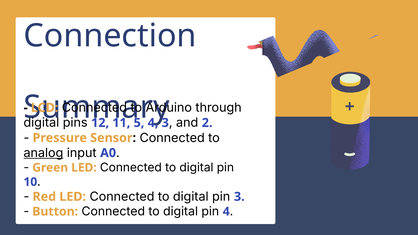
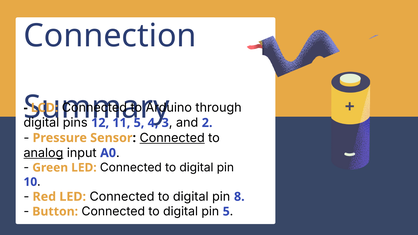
Connected underline: none -> present (172, 138)
pin 3: 3 -> 8 (239, 197)
pin 4: 4 -> 5 (226, 212)
